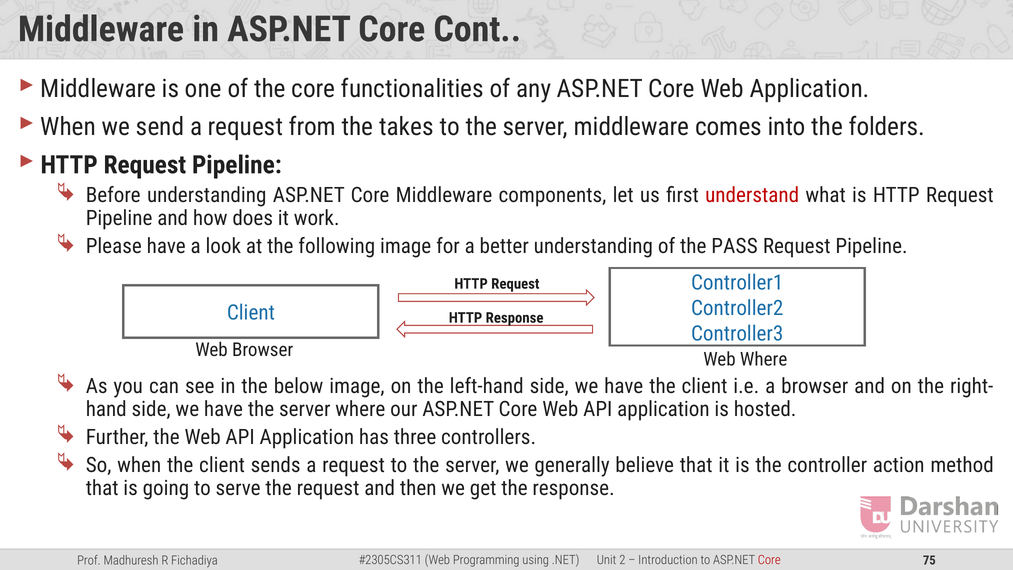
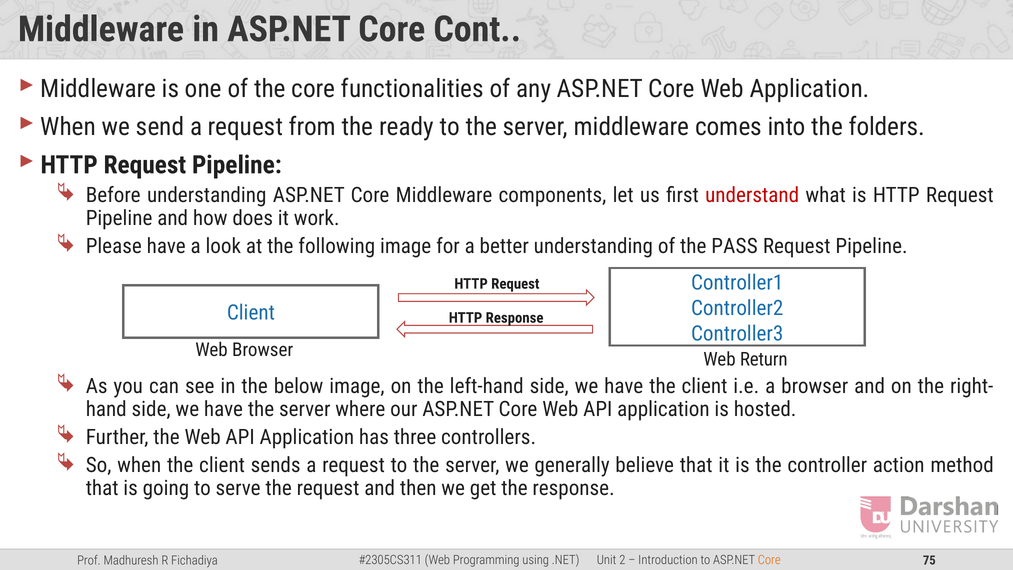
takes: takes -> ready (407, 127)
Web Where: Where -> Return (764, 359)
Core colour: red -> orange (769, 560)
